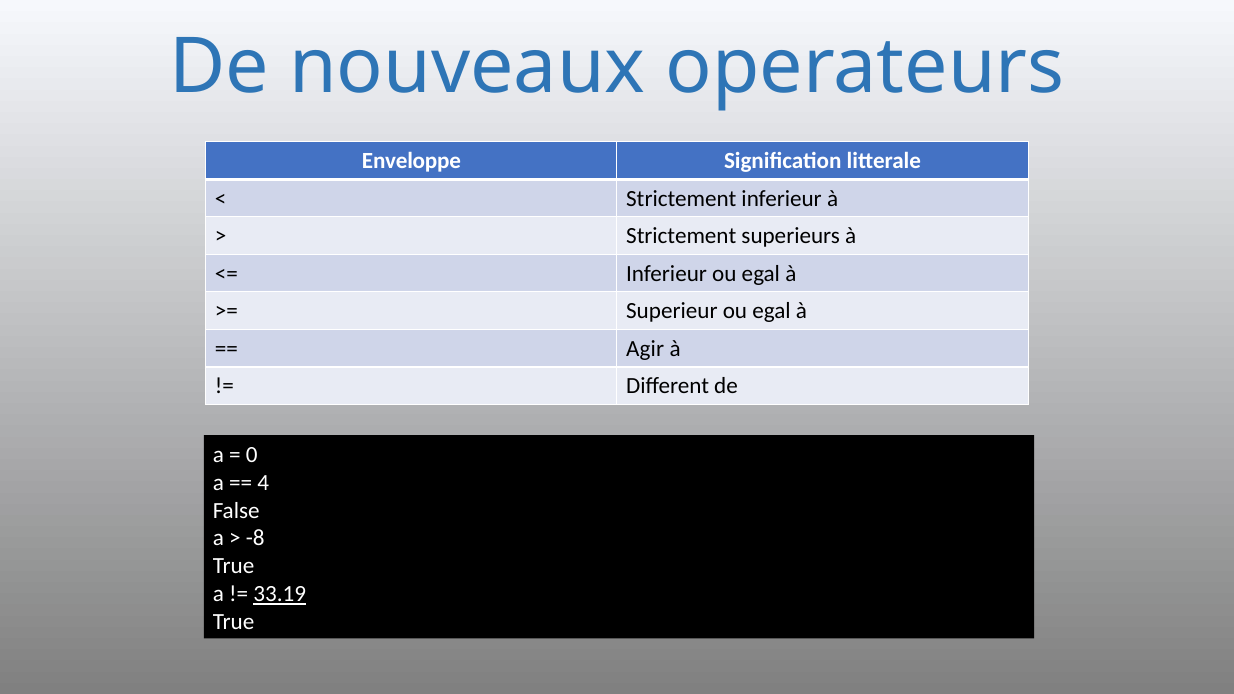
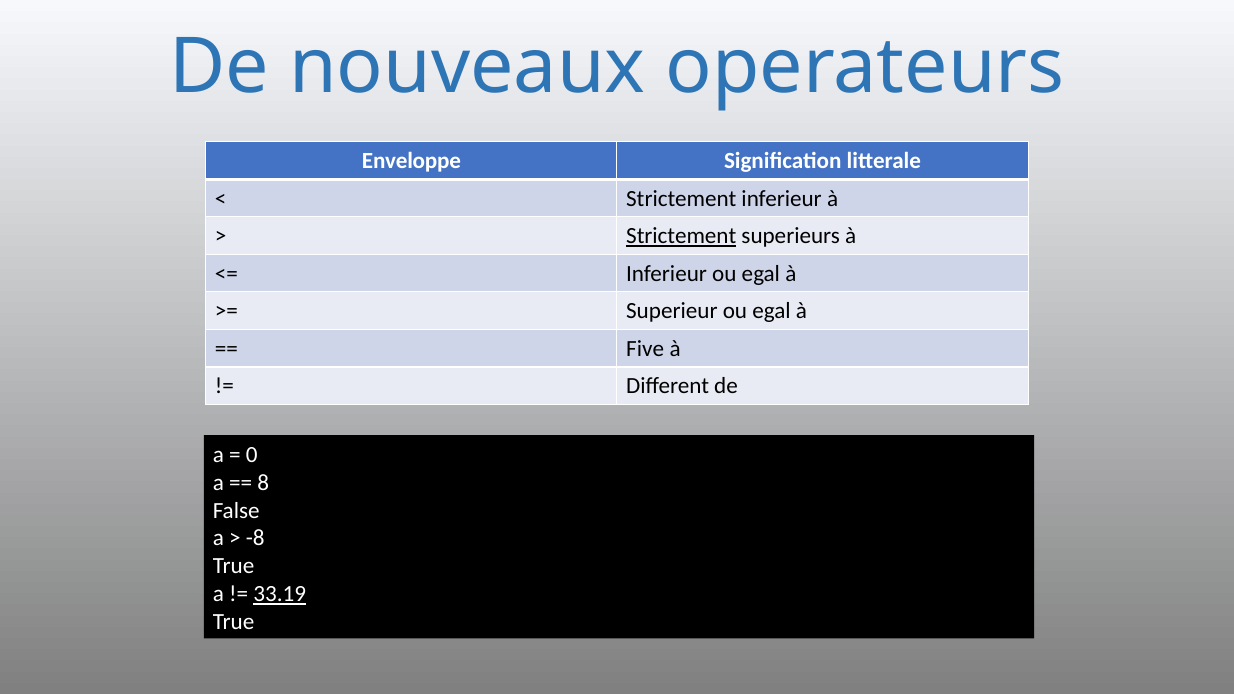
Strictement underline: none -> present (681, 236)
Agir: Agir -> Five (645, 349)
4: 4 -> 8 (263, 483)
